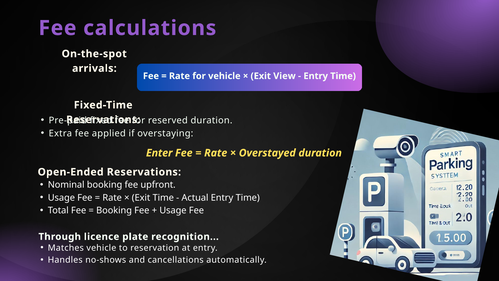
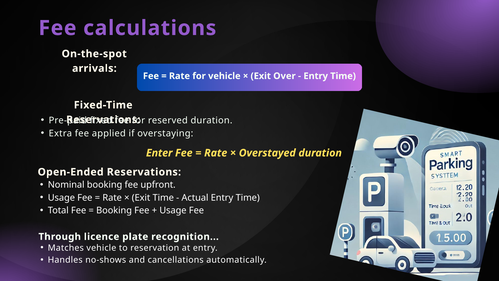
View: View -> Over (284, 76)
